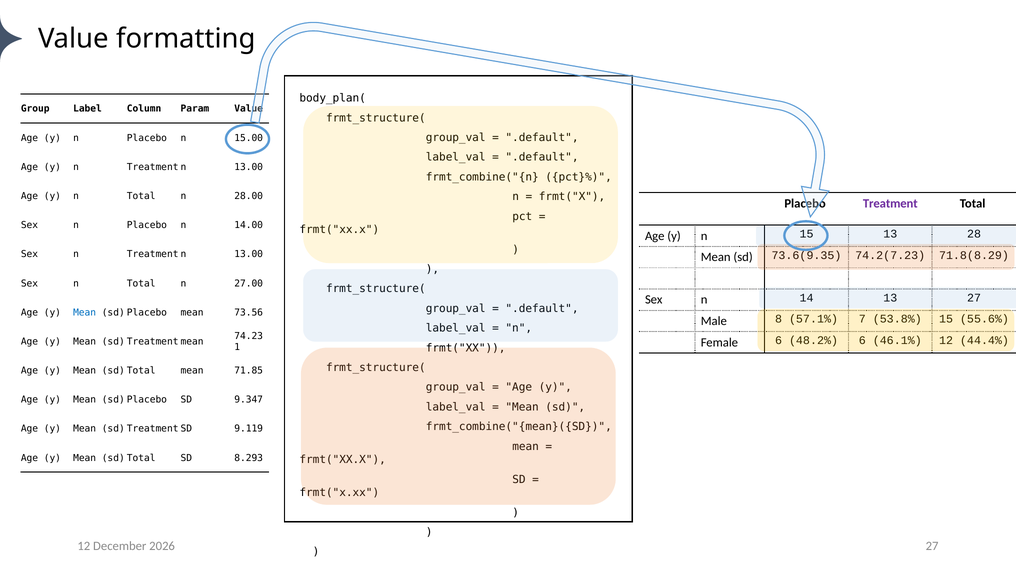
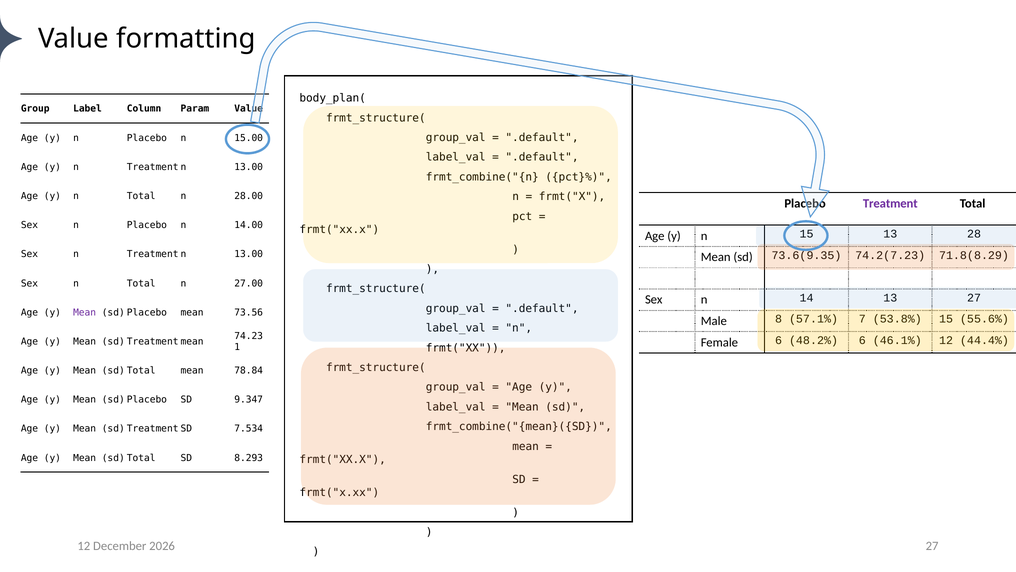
Mean colour: blue -> purple (85, 312)
71.85: 71.85 -> 78.84 (249, 370)
9.119: 9.119 -> 7.534 (249, 428)
